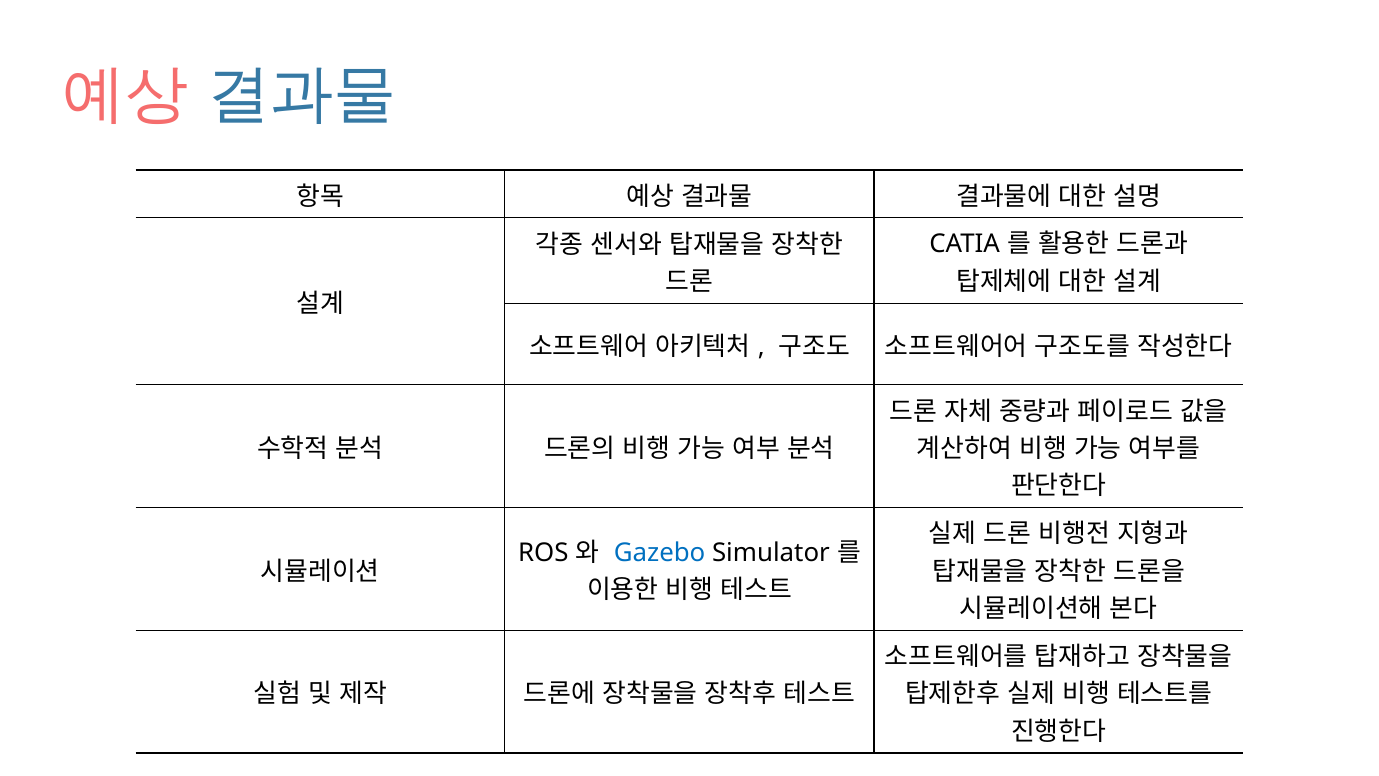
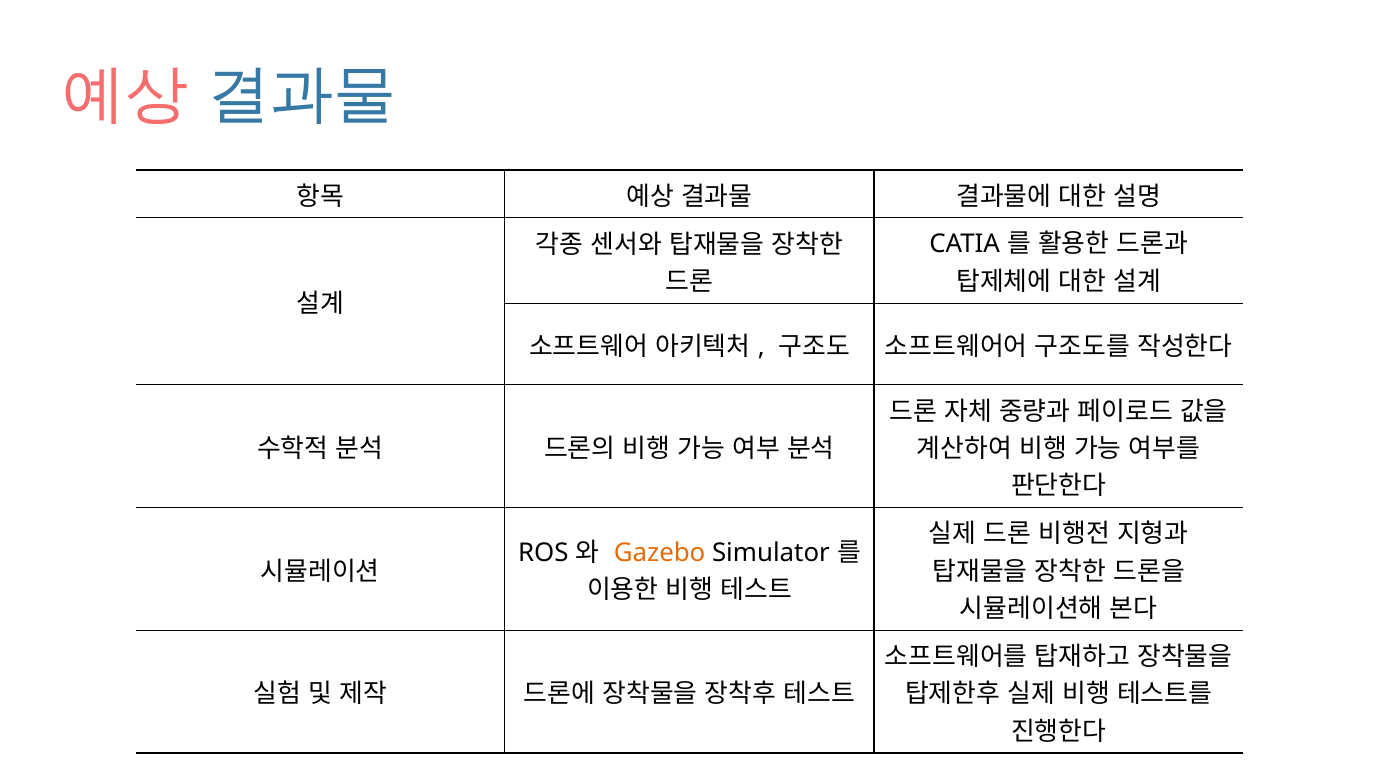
Gazebo colour: blue -> orange (660, 553)
